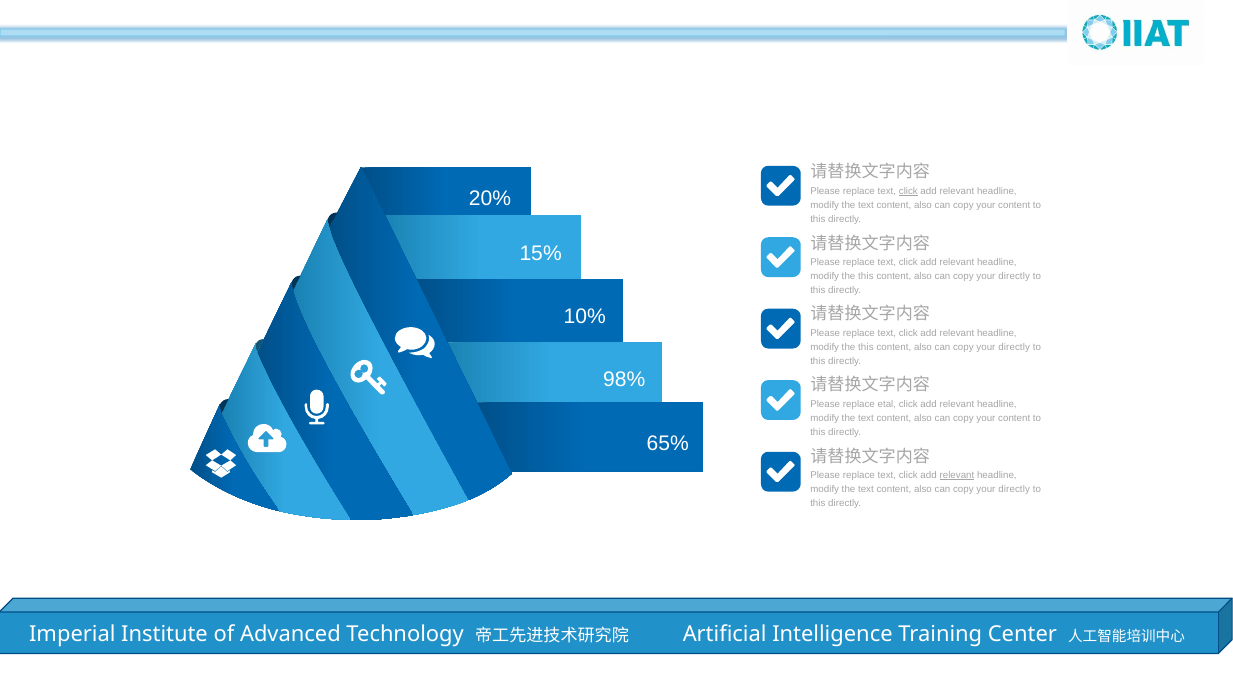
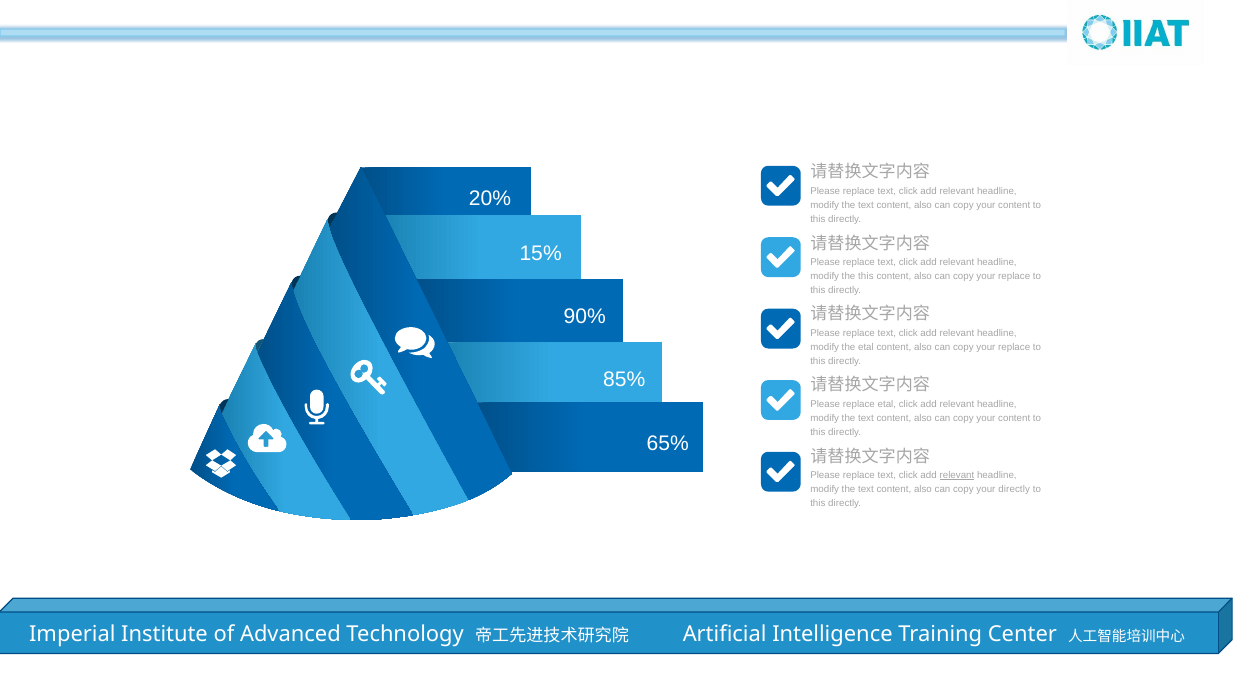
click underline: present -> none (908, 191)
directly: directly -> replace (1014, 276)
10%: 10% -> 90% (585, 316)
this: this -> etal (866, 347)
directly: directly -> replace (1014, 347)
98%: 98% -> 85% (624, 379)
